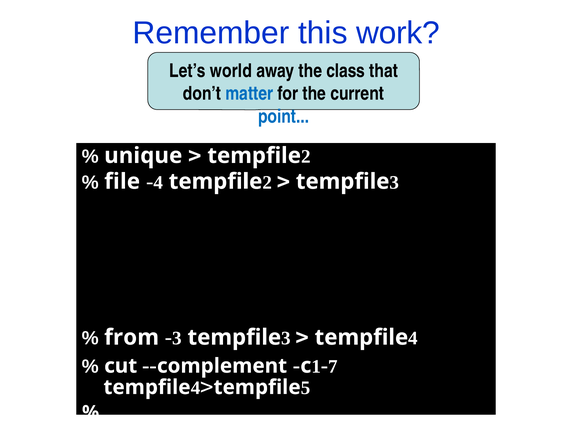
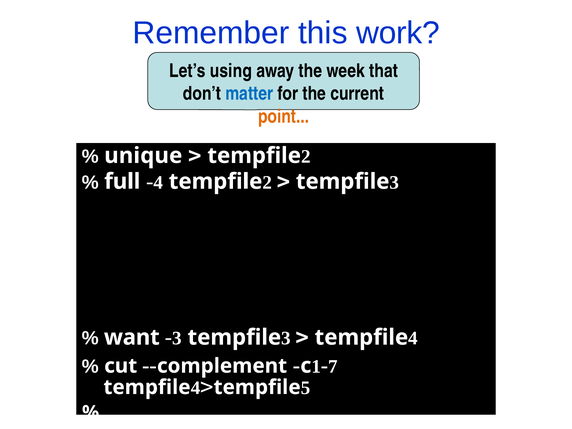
world: world -> using (231, 71)
class: class -> week (346, 71)
point colour: blue -> orange (284, 117)
file: file -> full (122, 181)
from: from -> want (132, 337)
